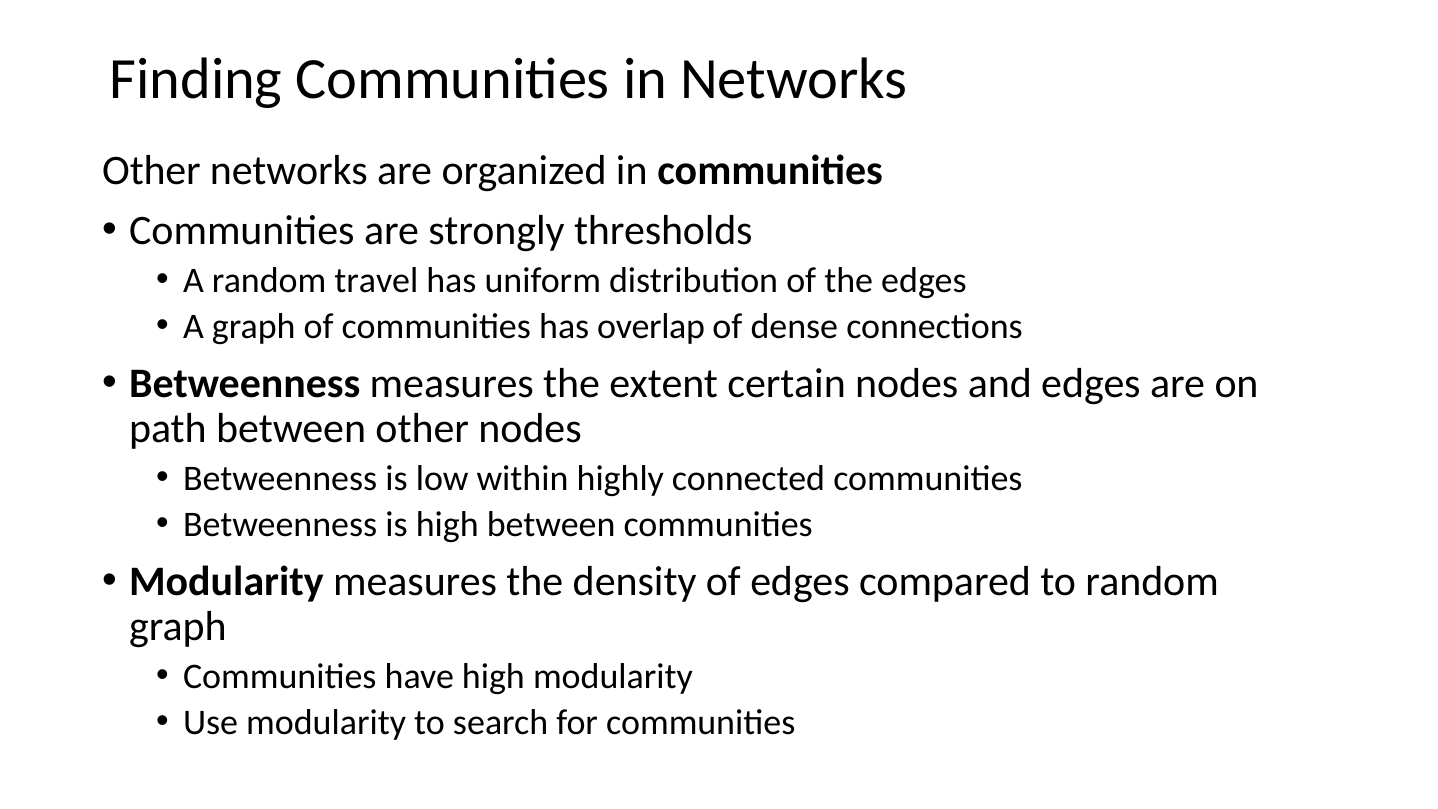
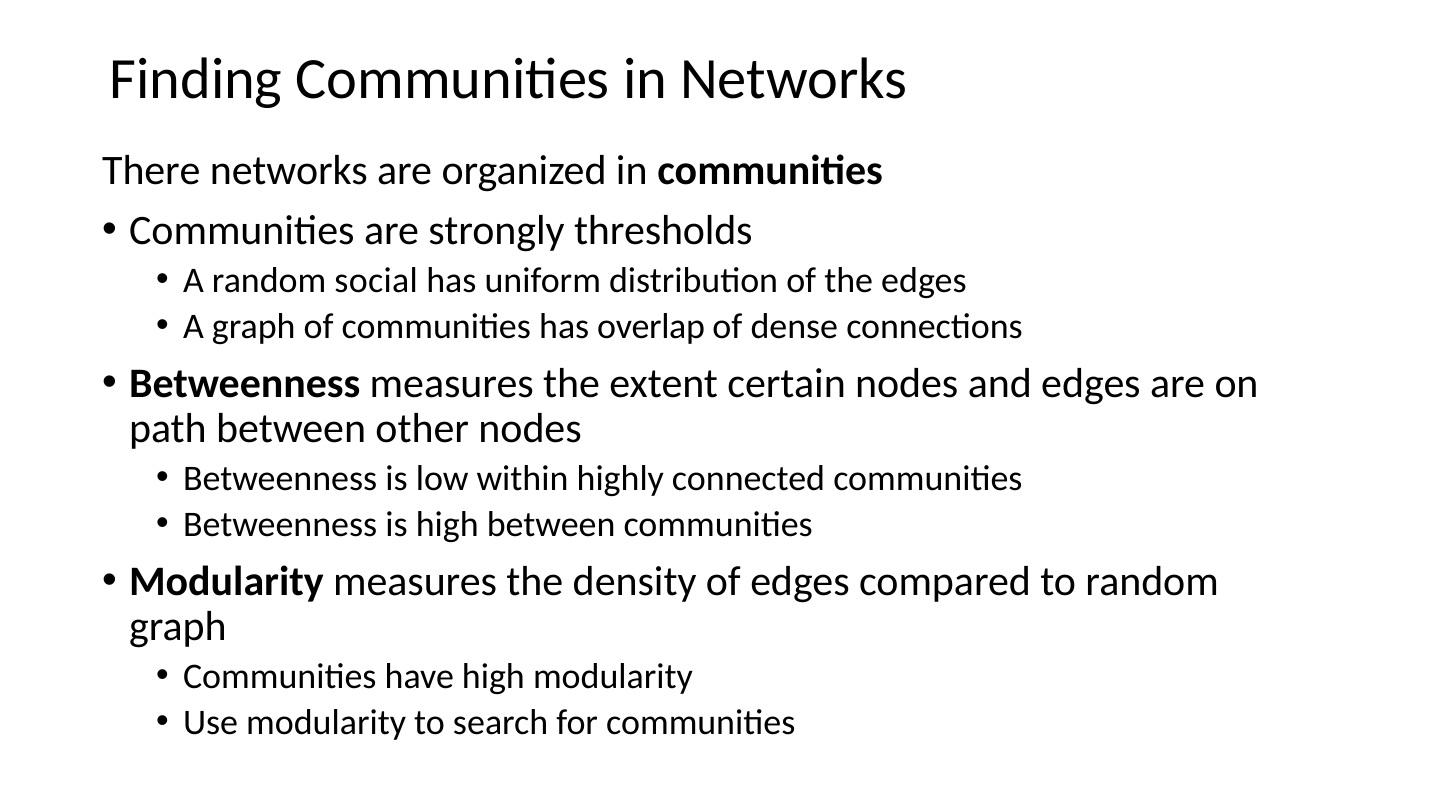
Other: Other -> There (151, 170)
travel: travel -> social (376, 280)
